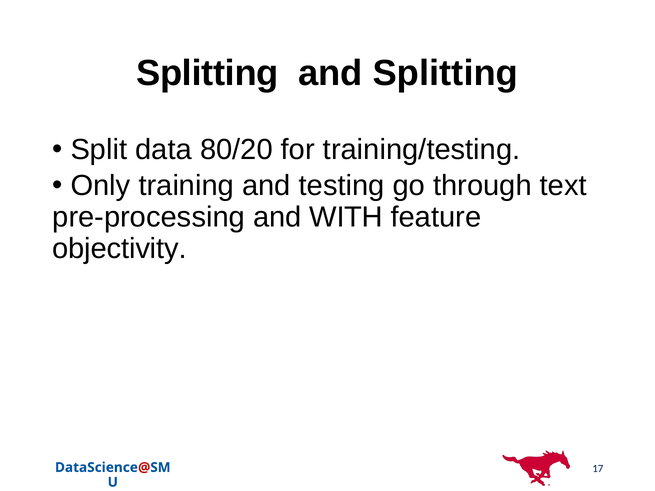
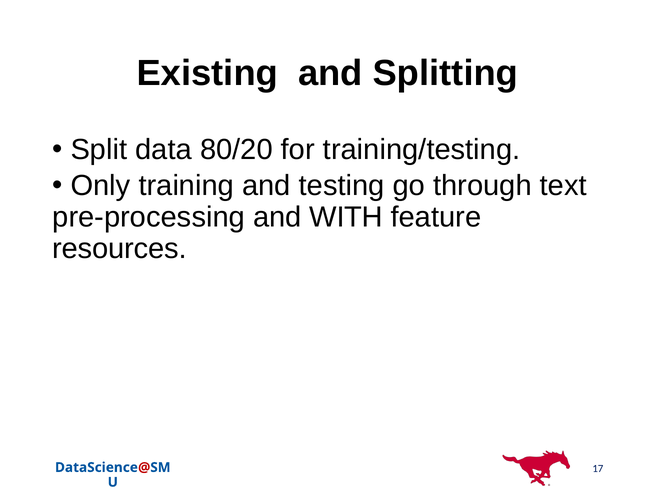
Splitting: Splitting -> Existing (207, 73)
objectivity: objectivity -> resources (120, 249)
